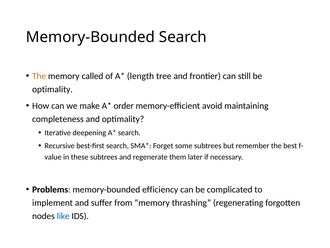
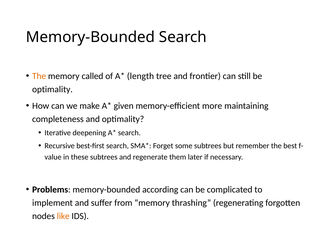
order: order -> given (124, 106)
avoid: avoid -> more (212, 106)
efficiency: efficiency -> according (160, 189)
like colour: blue -> orange (63, 216)
